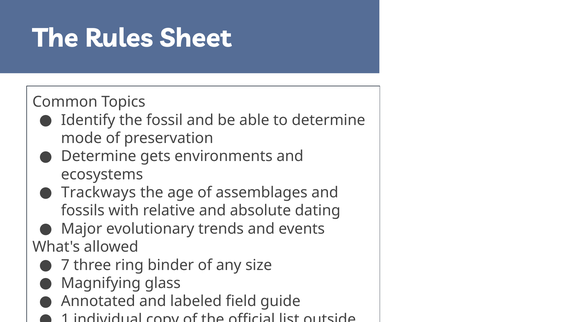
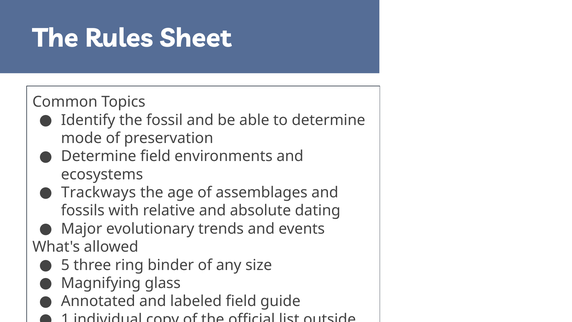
Determine gets: gets -> field (155, 156)
7: 7 -> 5 (65, 265)
